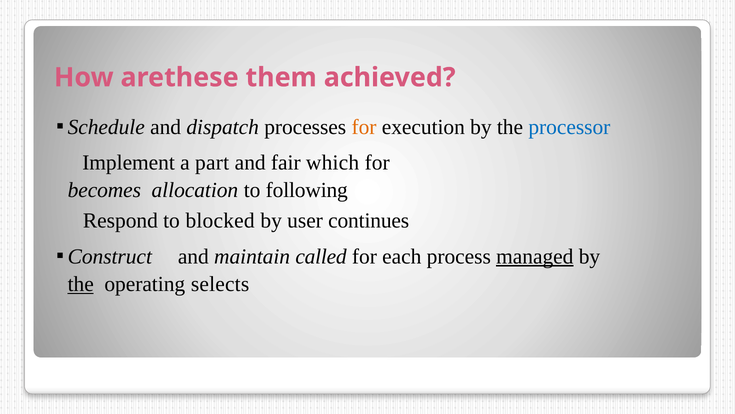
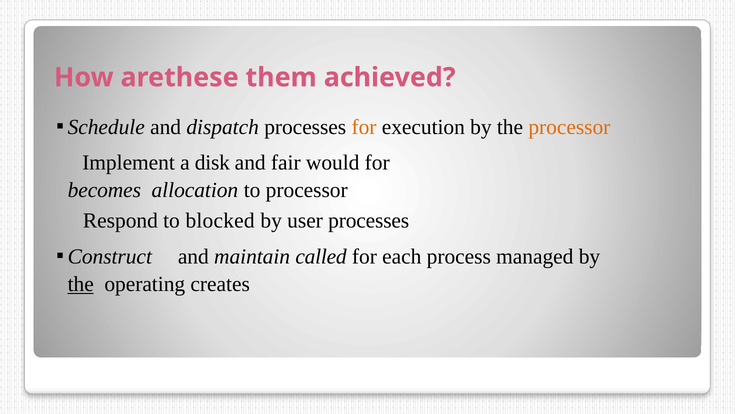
processor colour: blue -> orange (569, 127)
part: part -> disk (212, 162)
which: which -> would (333, 162)
to following: following -> processor (307, 190)
user continues: continues -> processes (369, 220)
managed underline: present -> none (535, 256)
selects: selects -> creates (220, 284)
